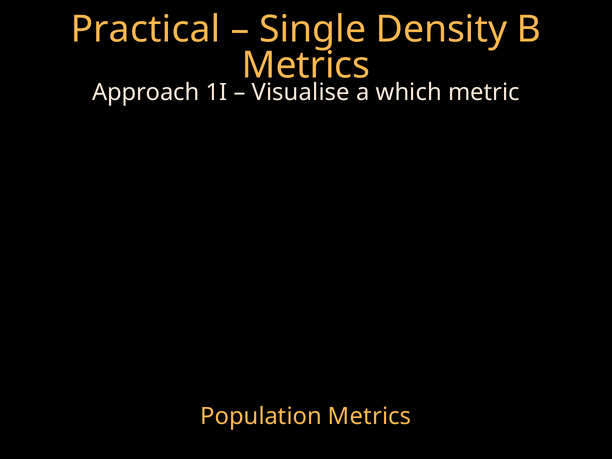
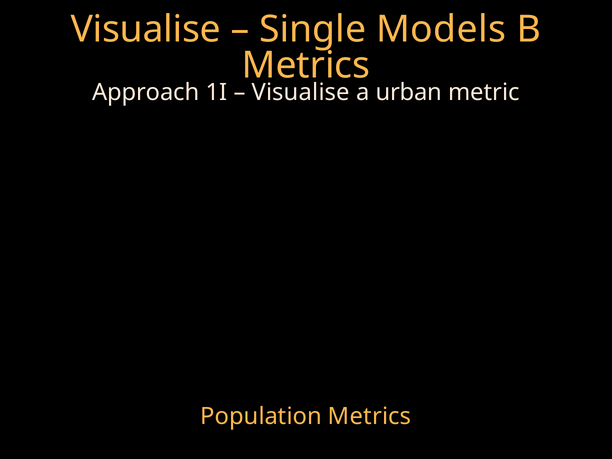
Practical: Practical -> Visualise (146, 29)
Density: Density -> Models (441, 29)
which: which -> urban (409, 93)
